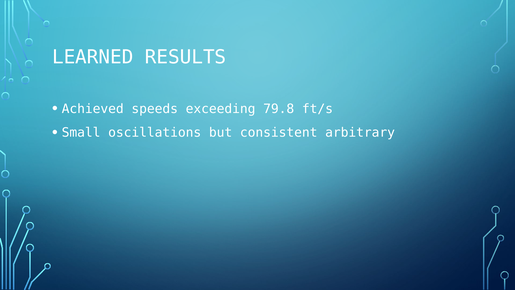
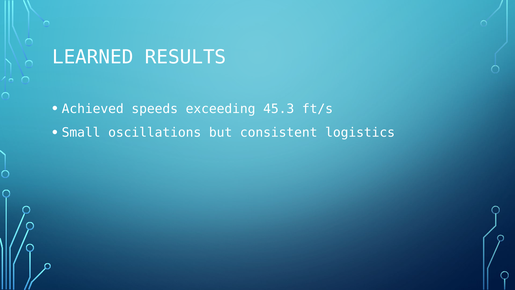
79.8: 79.8 -> 45.3 (279, 109)
arbitrary: arbitrary -> logistics (360, 133)
